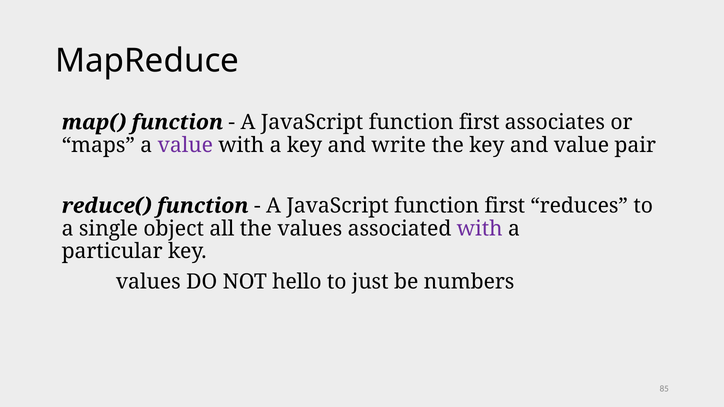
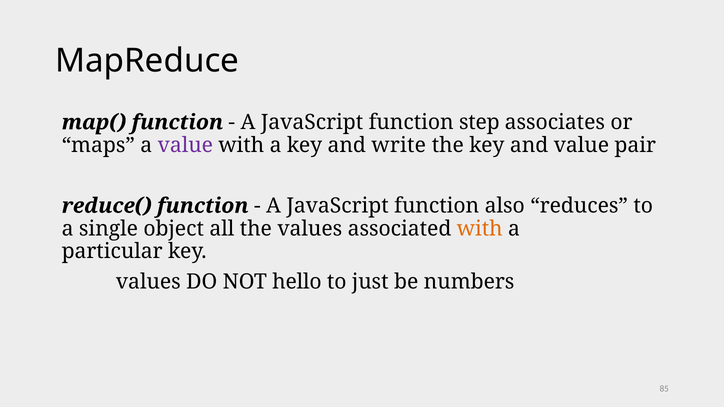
first: first -> step (479, 122)
first: first -> also (505, 206)
with colour: purple -> orange (480, 229)
